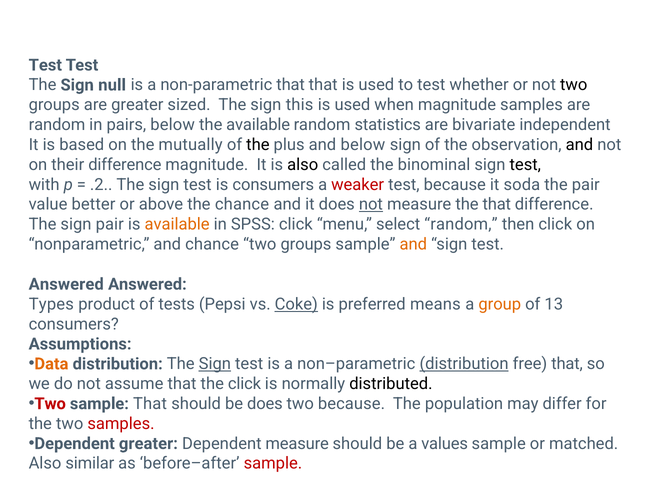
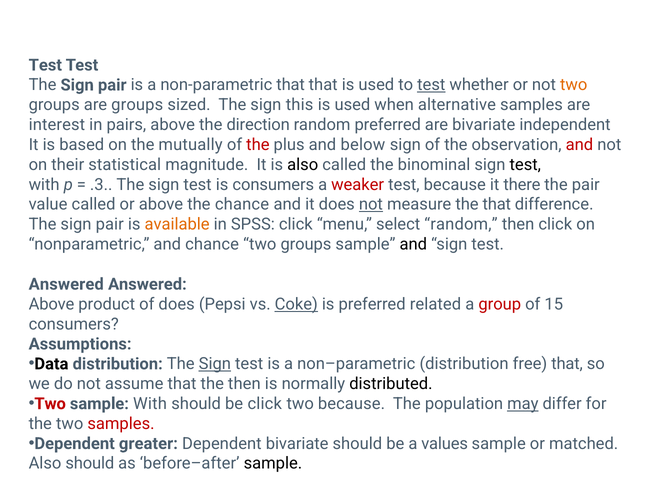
null: null -> pair (112, 85)
test underline: none -> present (431, 85)
two colour: black -> orange (574, 85)
are greater: greater -> groups (137, 105)
when magnitude: magnitude -> alternative (457, 105)
random: random -> interest (57, 125)
pairs below: below -> above (173, 125)
the available: available -> direction (258, 125)
random statistics: statistics -> preferred (388, 125)
the colour: black -> red (258, 145)
and colour: black -> red (579, 145)
their difference: difference -> statistical (125, 164)
.2: .2 -> .3 (101, 184)
soda: soda -> there (522, 184)
value better: better -> called (94, 204)
and colour: orange -> black (413, 244)
Types: Types -> Above (51, 304)
of tests: tests -> does (177, 304)
means: means -> related (435, 304)
group colour: orange -> red (500, 304)
13: 13 -> 15 (554, 304)
Data colour: orange -> black (51, 363)
distribution underline: present -> none (464, 363)
the click: click -> then (244, 383)
sample That: That -> With (150, 403)
be does: does -> click (265, 403)
may underline: none -> present (523, 403)
Dependent measure: measure -> bivariate (297, 443)
Also similar: similar -> should (90, 463)
sample colour: red -> black (273, 463)
